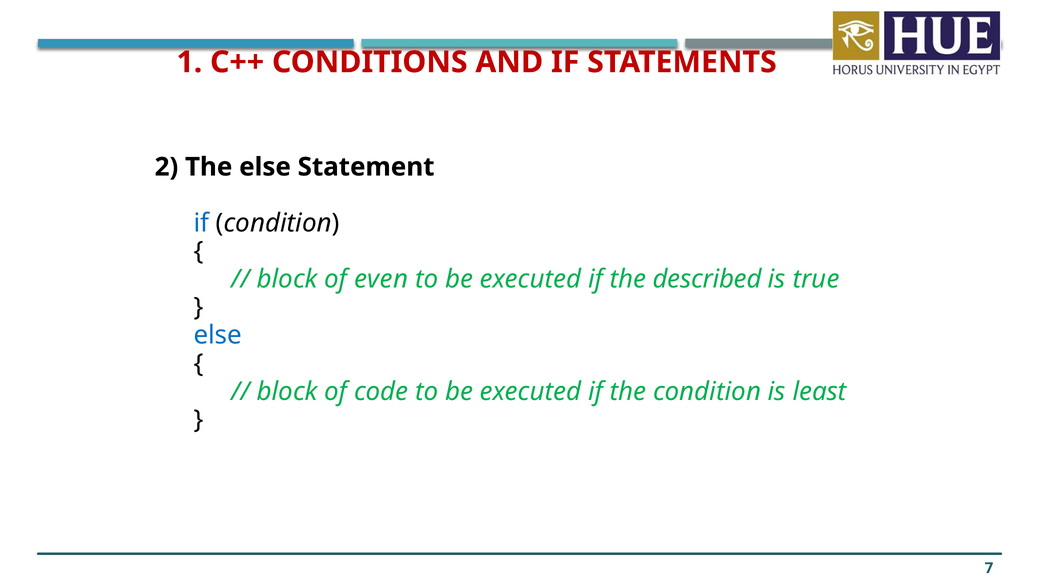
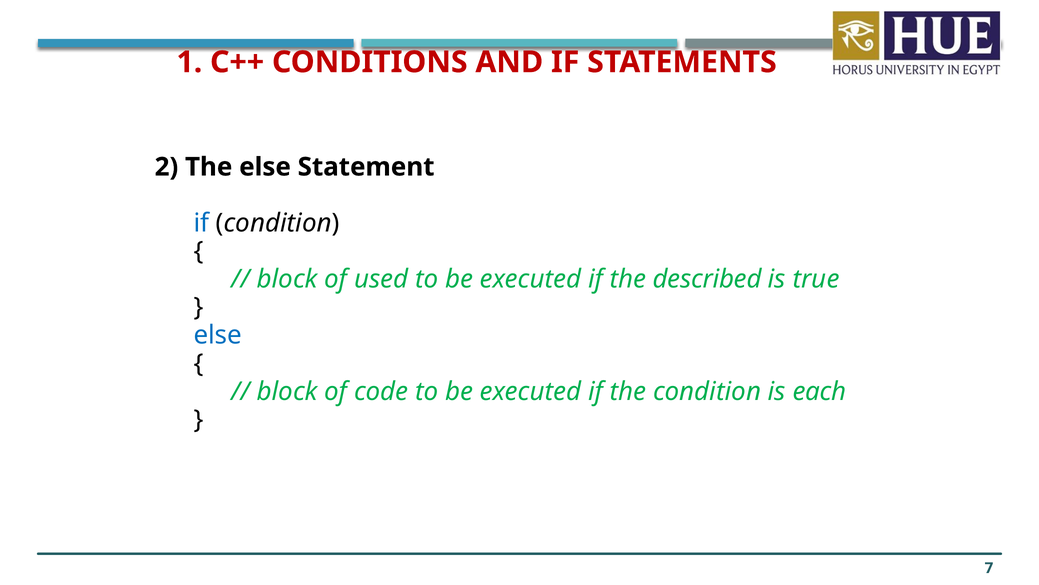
even: even -> used (381, 279)
least: least -> each (820, 391)
